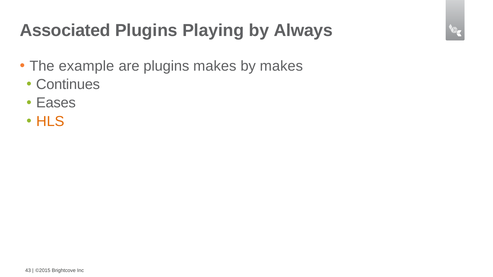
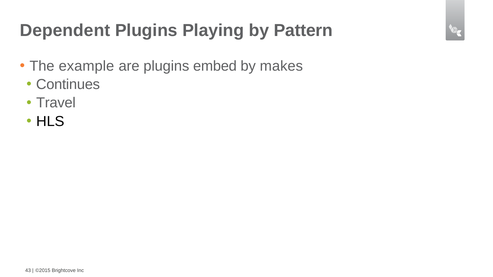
Associated: Associated -> Dependent (65, 30)
Always: Always -> Pattern (303, 30)
plugins makes: makes -> embed (215, 66)
Eases: Eases -> Travel (56, 103)
HLS colour: orange -> black (50, 122)
